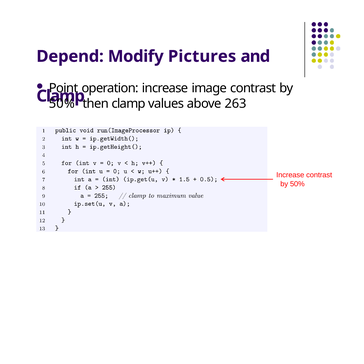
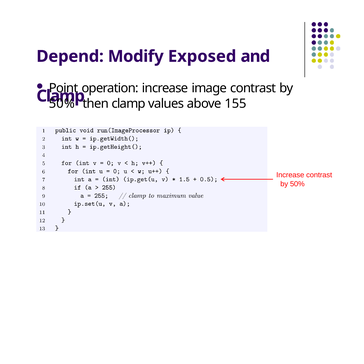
Pictures: Pictures -> Exposed (202, 56)
263: 263 -> 155 (235, 104)
